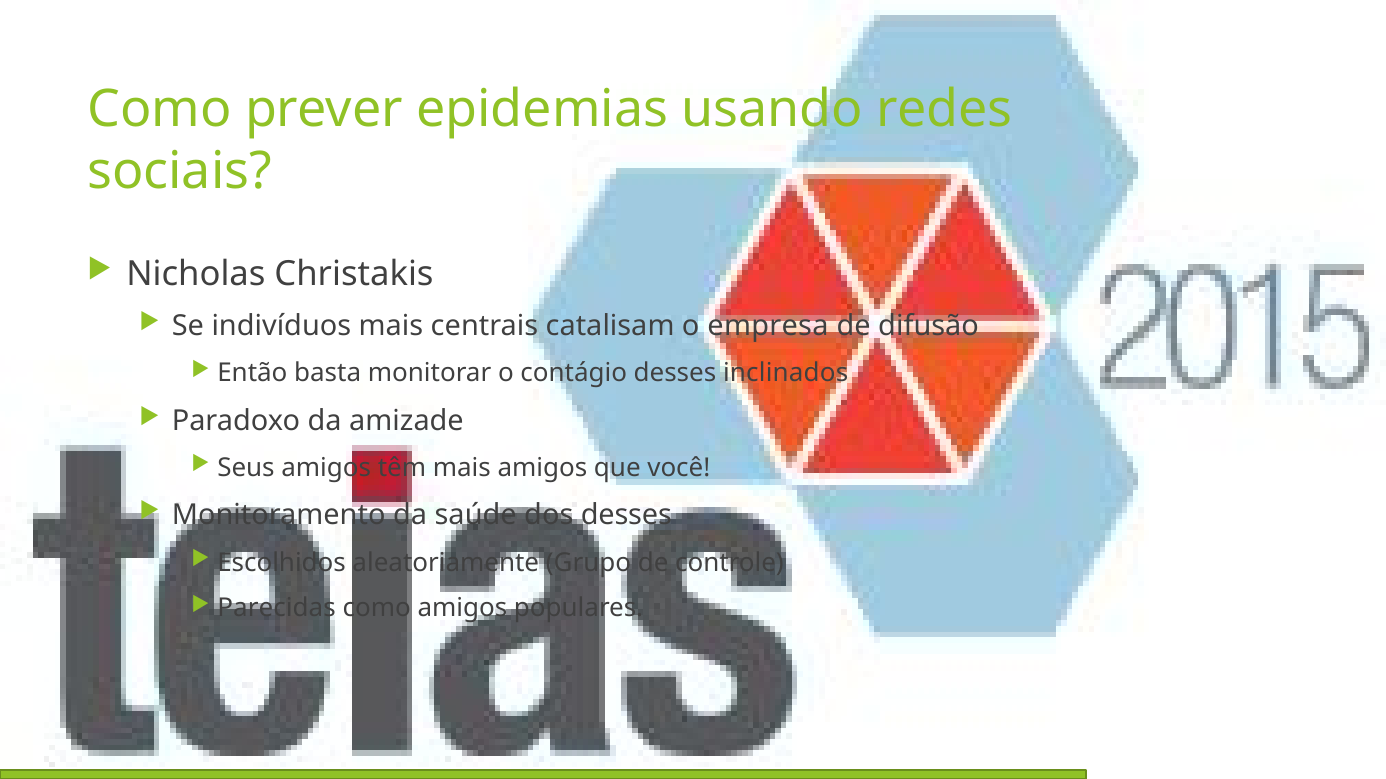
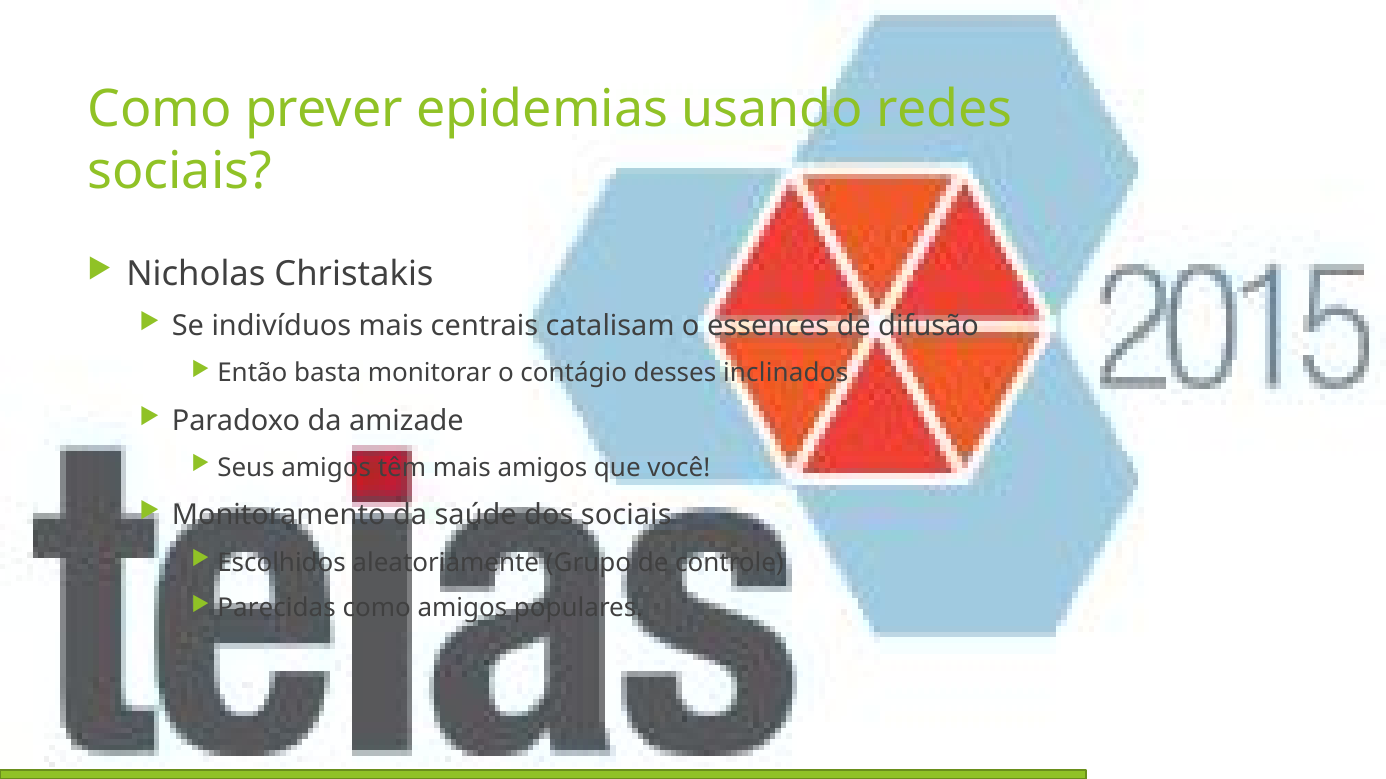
empresa: empresa -> essences (768, 326)
dos desses: desses -> sociais (626, 516)
